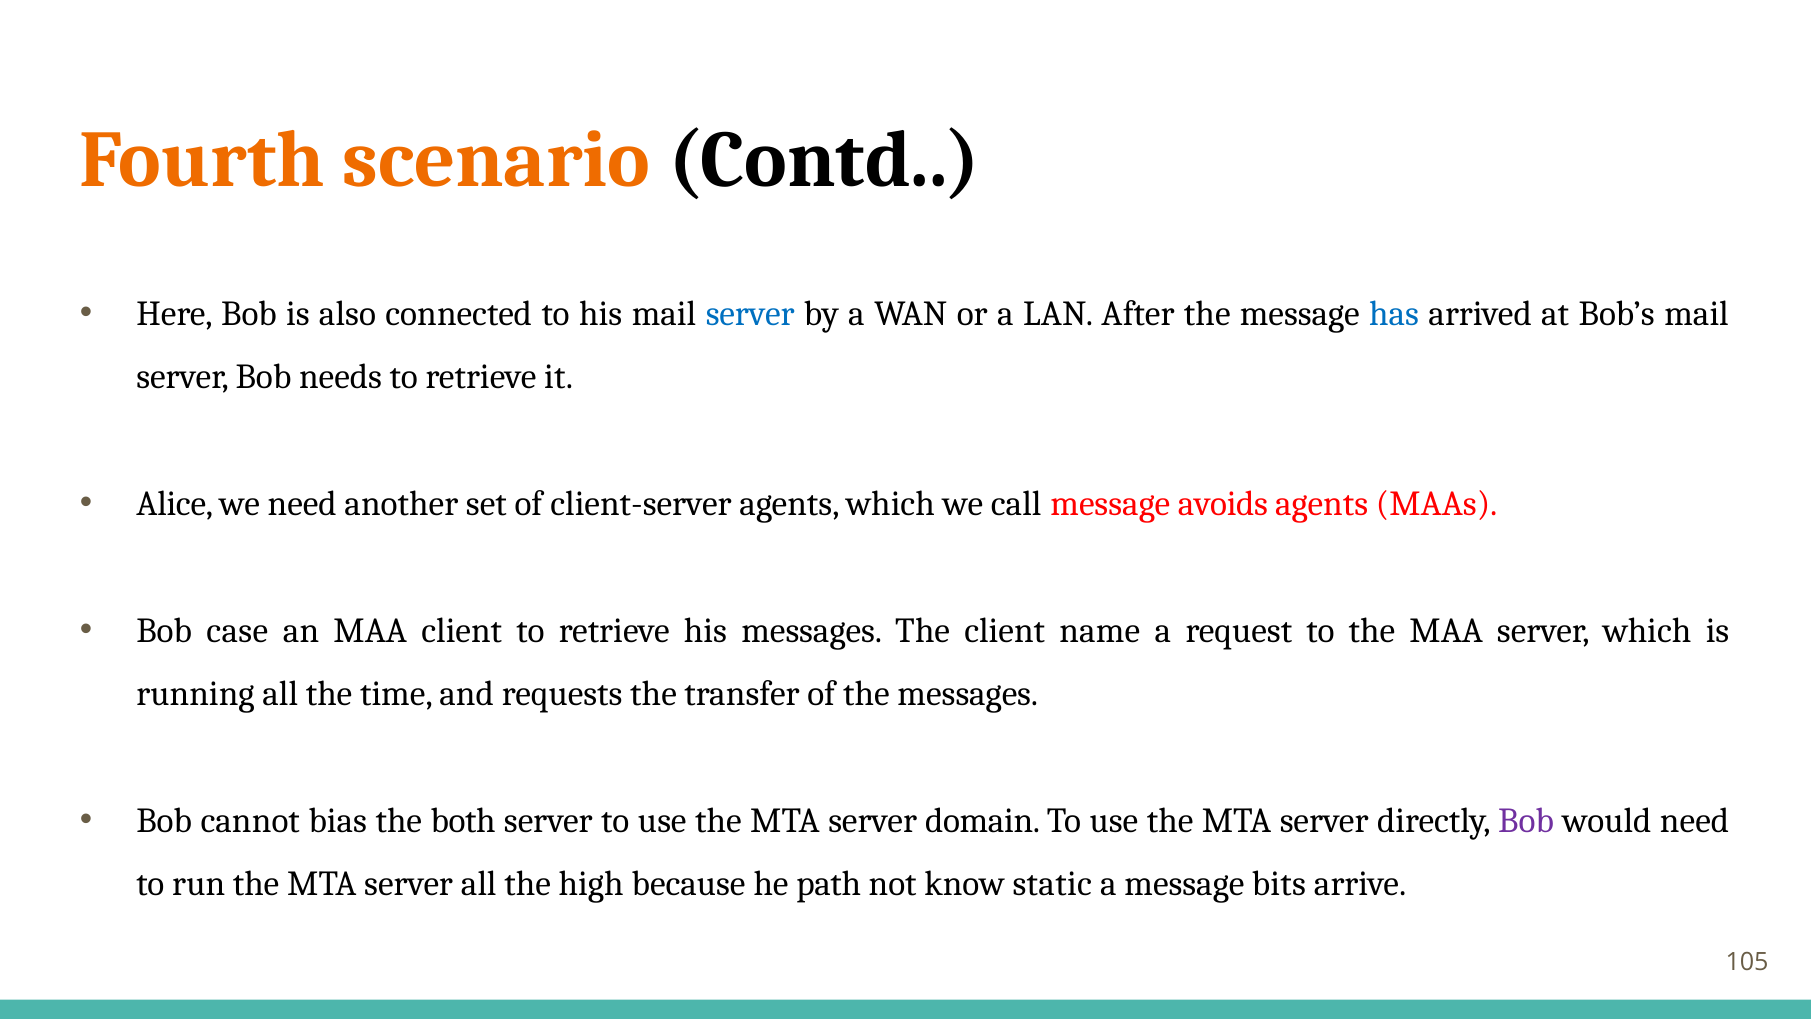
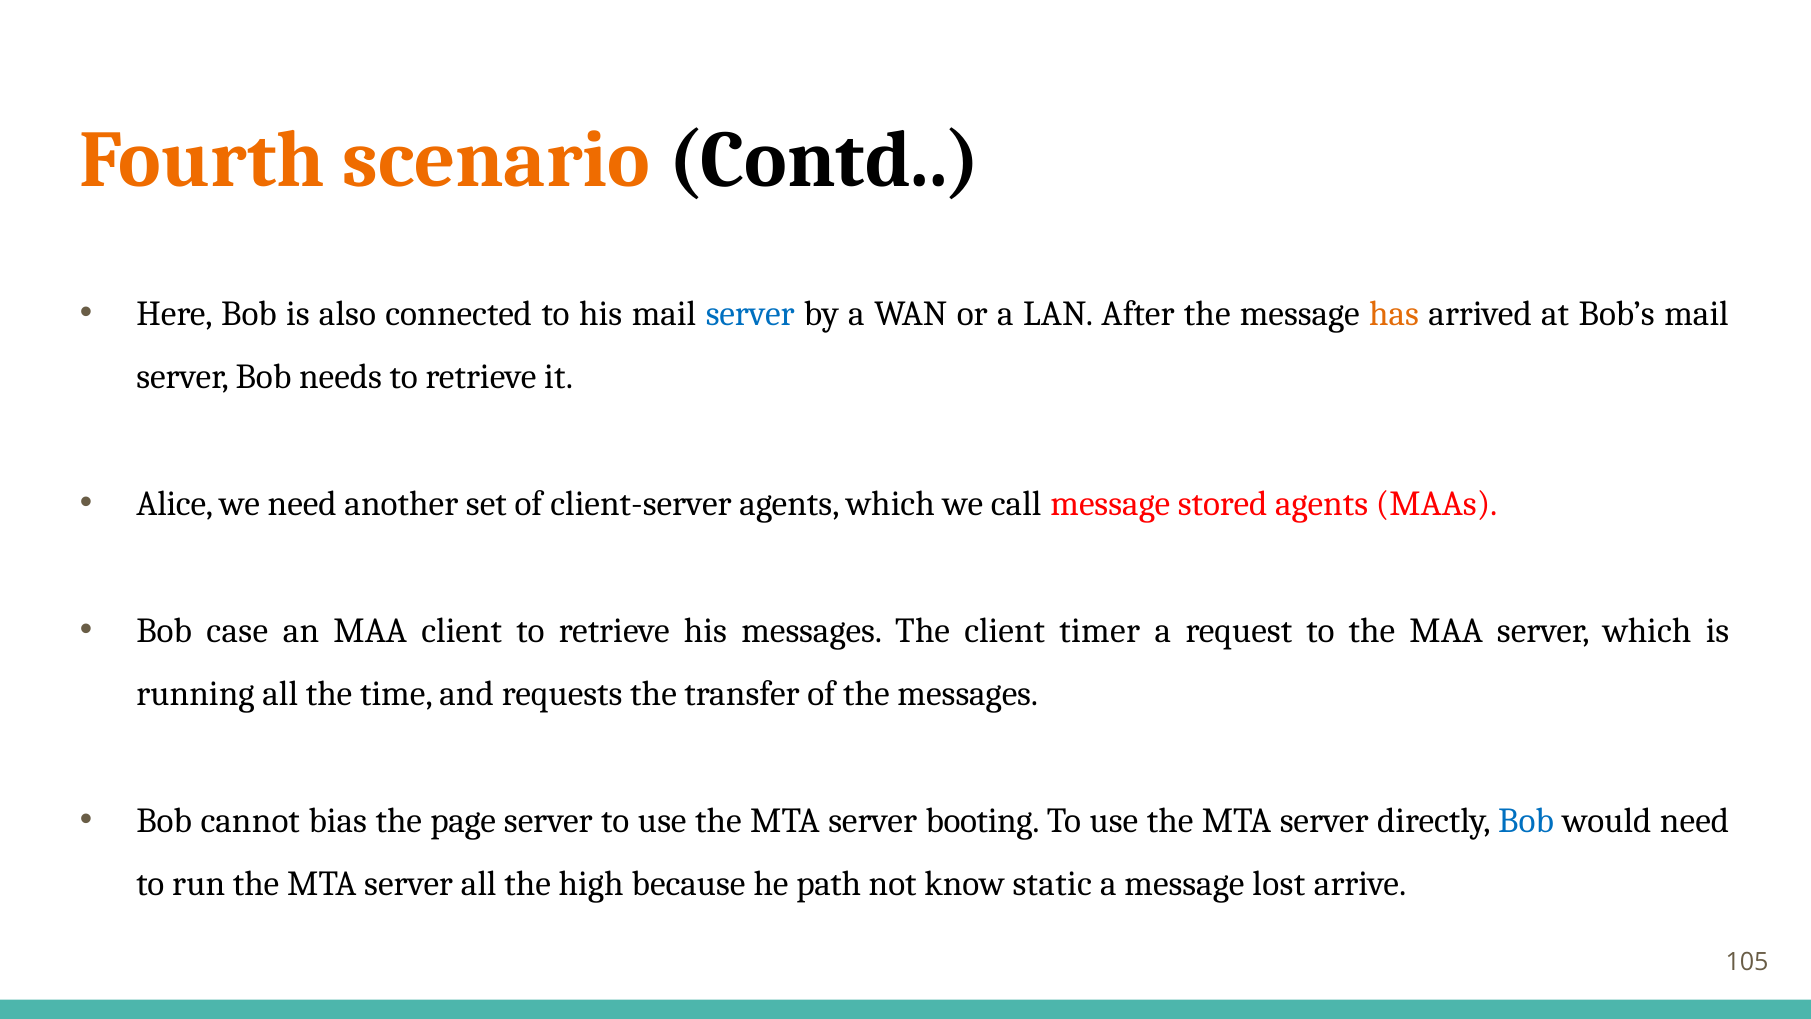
has colour: blue -> orange (1394, 314)
avoids: avoids -> stored (1223, 504)
name: name -> timer (1100, 631)
both: both -> page (463, 821)
domain: domain -> booting (983, 821)
Bob colour: purple -> blue (1526, 821)
bits: bits -> lost (1279, 884)
